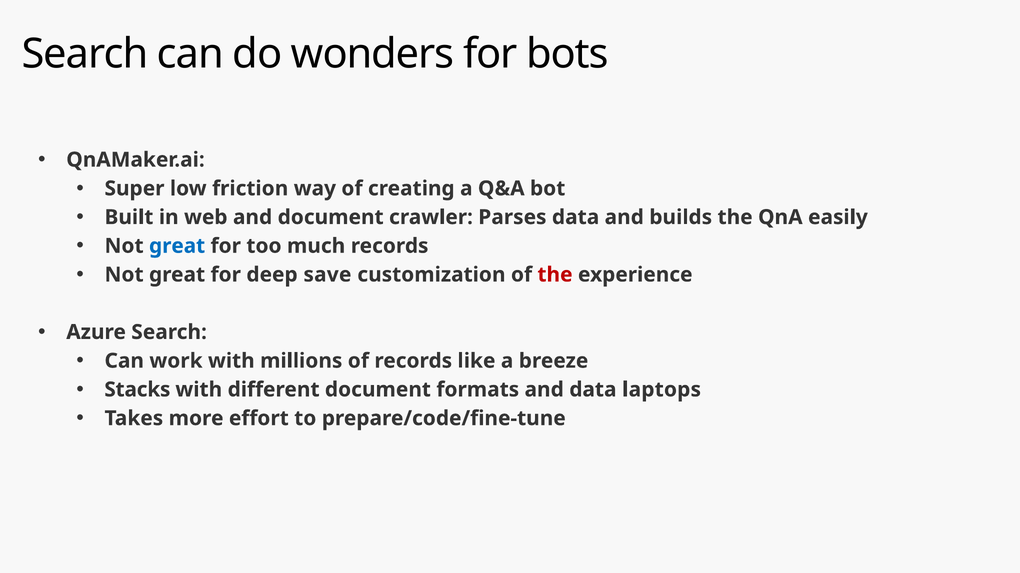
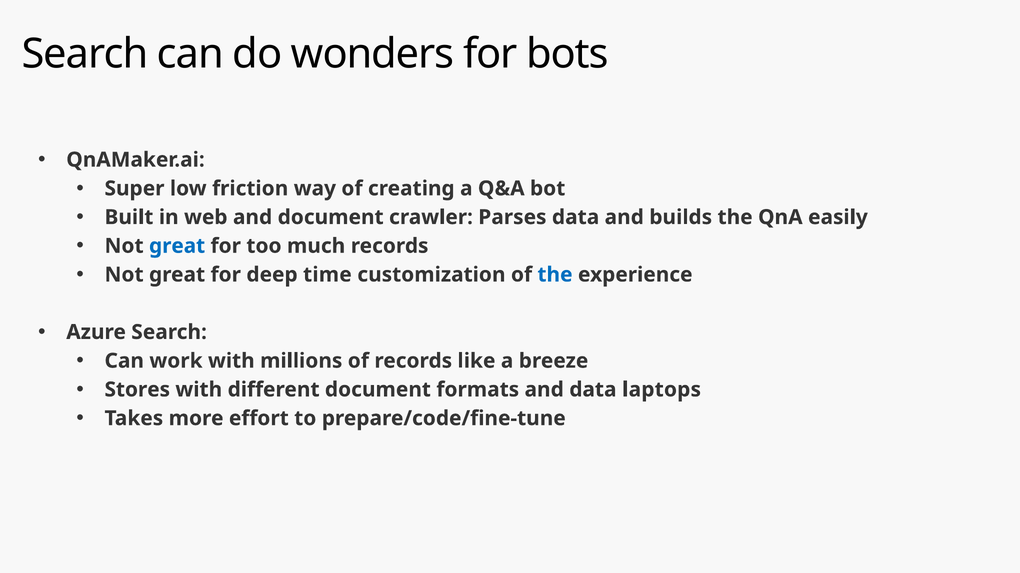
save: save -> time (327, 275)
the colour: red -> blue (555, 275)
Stacks: Stacks -> Stores (137, 390)
